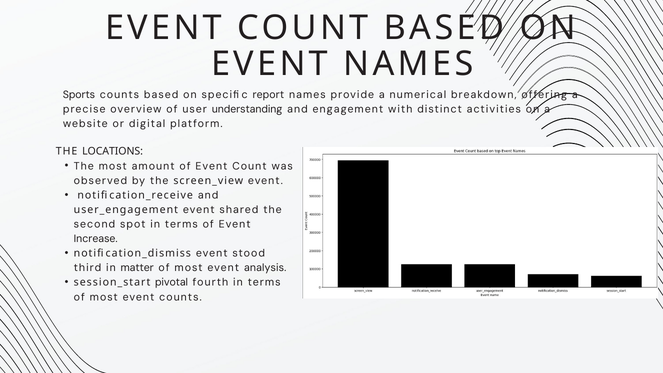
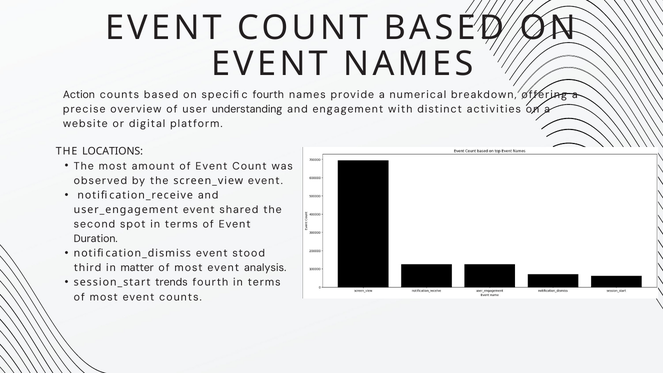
Sports: Sports -> Action (79, 95)
specific report: report -> fourth (268, 95)
Increase: Increase -> Duration (96, 239)
pivotal: pivotal -> trends (171, 282)
